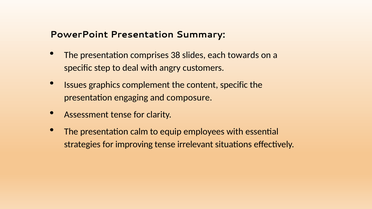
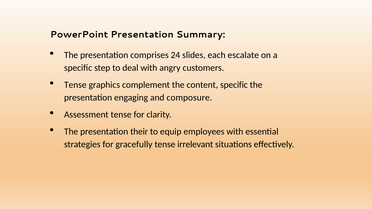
38: 38 -> 24 (175, 55)
towards: towards -> escalate (243, 55)
Issues: Issues -> Tense (75, 85)
calm: calm -> their (139, 132)
improving: improving -> gracefully (134, 145)
